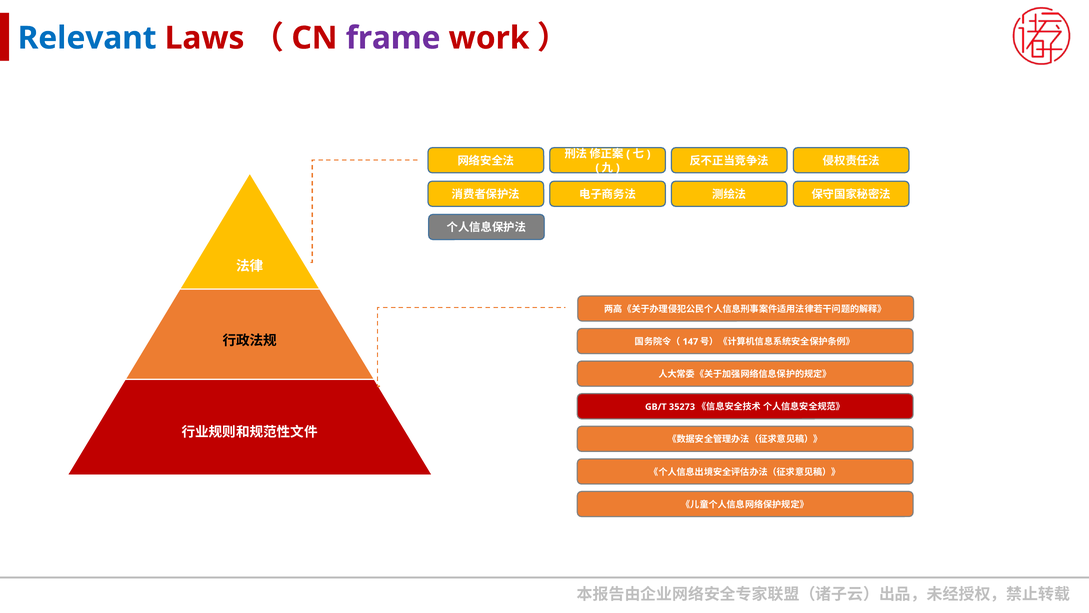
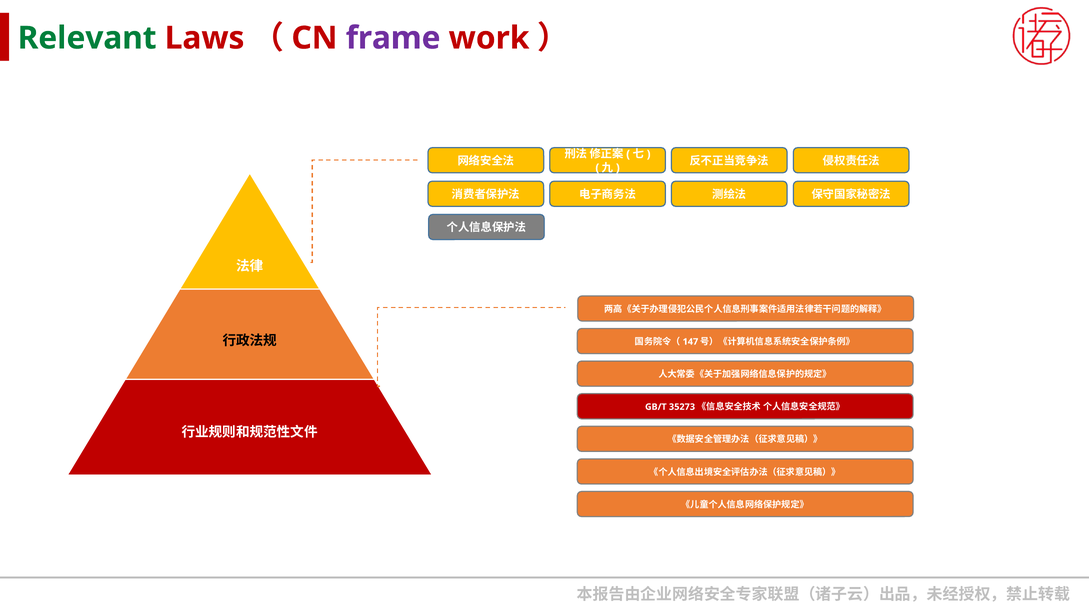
Relevant colour: blue -> green (87, 38)
